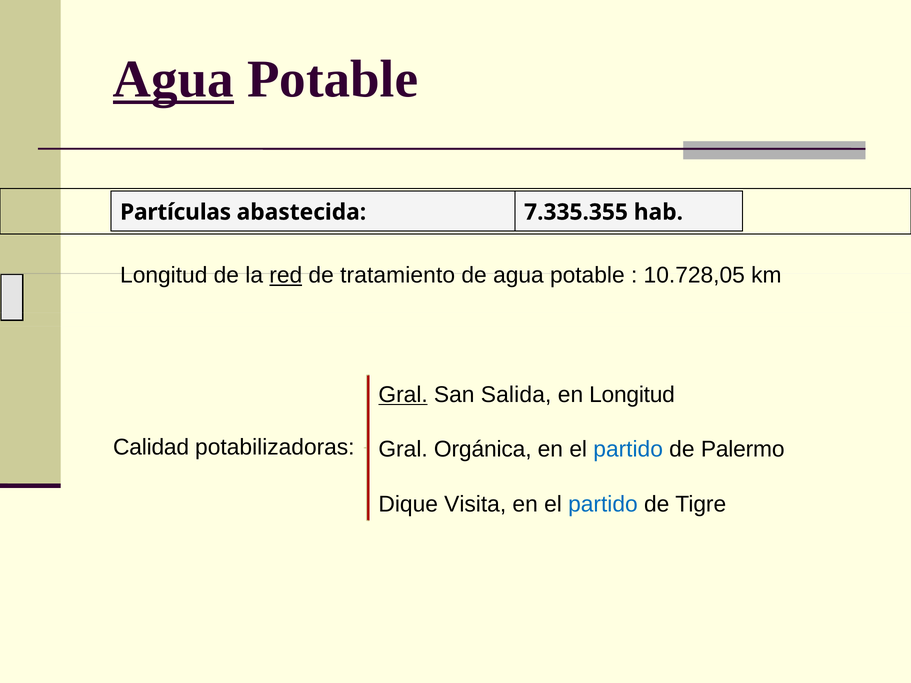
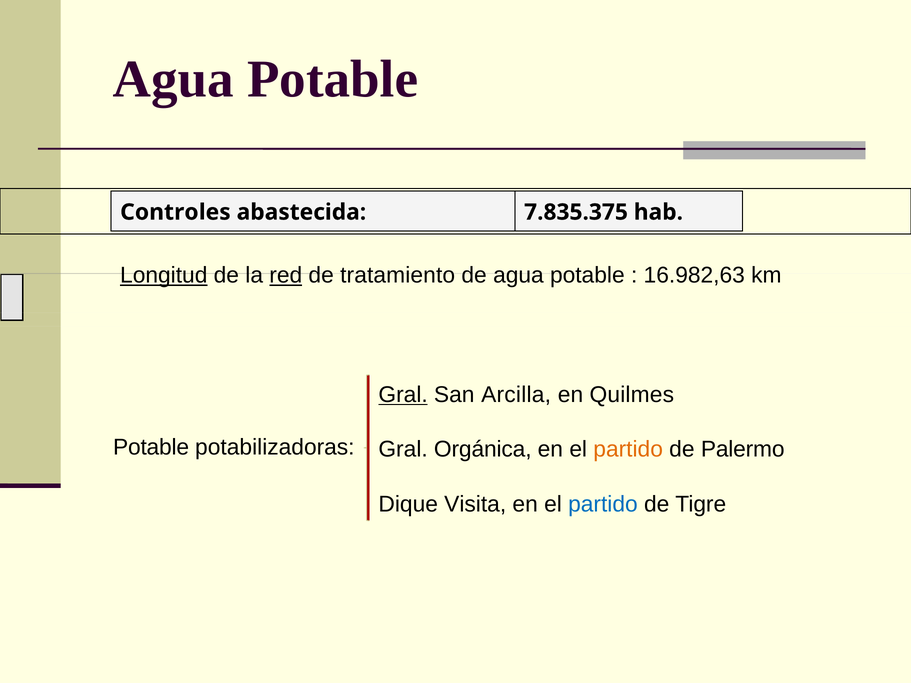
Agua underline: present -> none (173, 79)
Partículas: Partículas -> Controles (175, 212)
7.335.355: 7.335.355 -> 7.835.375 (576, 212)
Longitud underline: none -> present (164, 275)
10.728,05: 10.728,05 -> 16.982,63 (694, 275)
Salida: Salida -> Arcilla (516, 395)
en Longitud: Longitud -> Quilmes (632, 395)
Calidad: Calidad -> Potable (151, 448)
partido colour: blue -> orange (628, 450)
